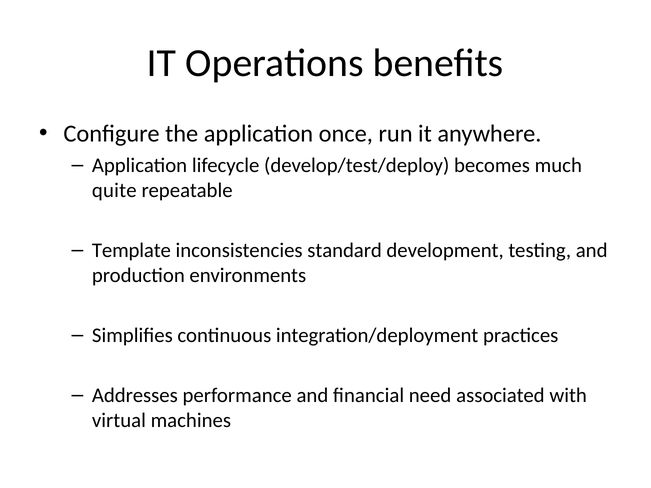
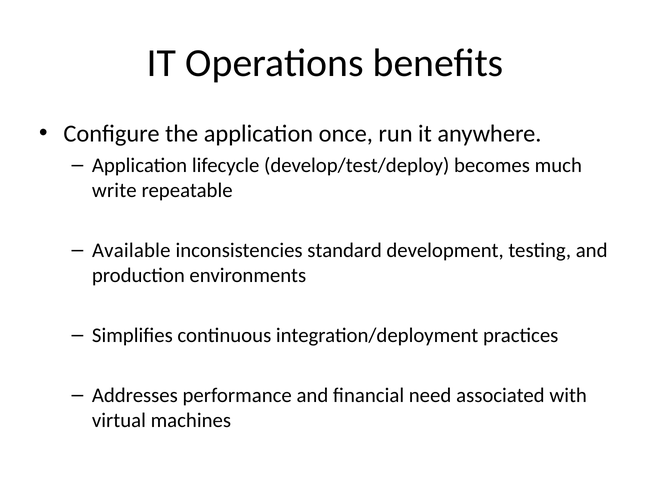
quite: quite -> write (114, 190)
Template: Template -> Available (131, 250)
